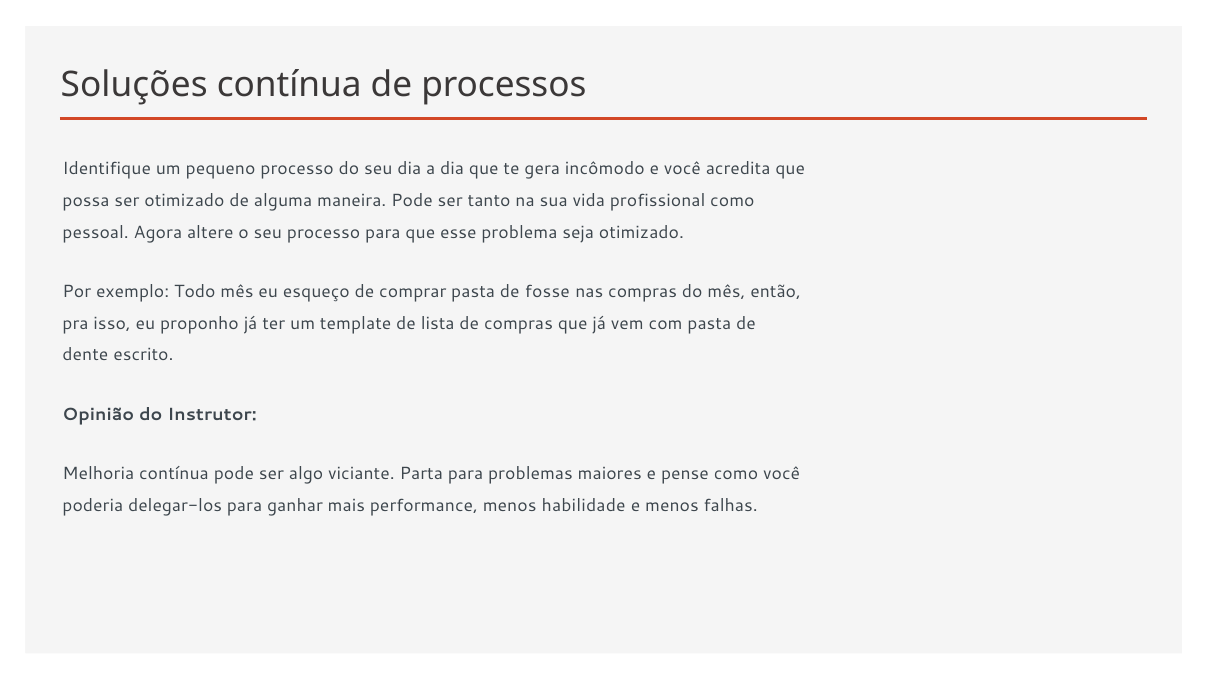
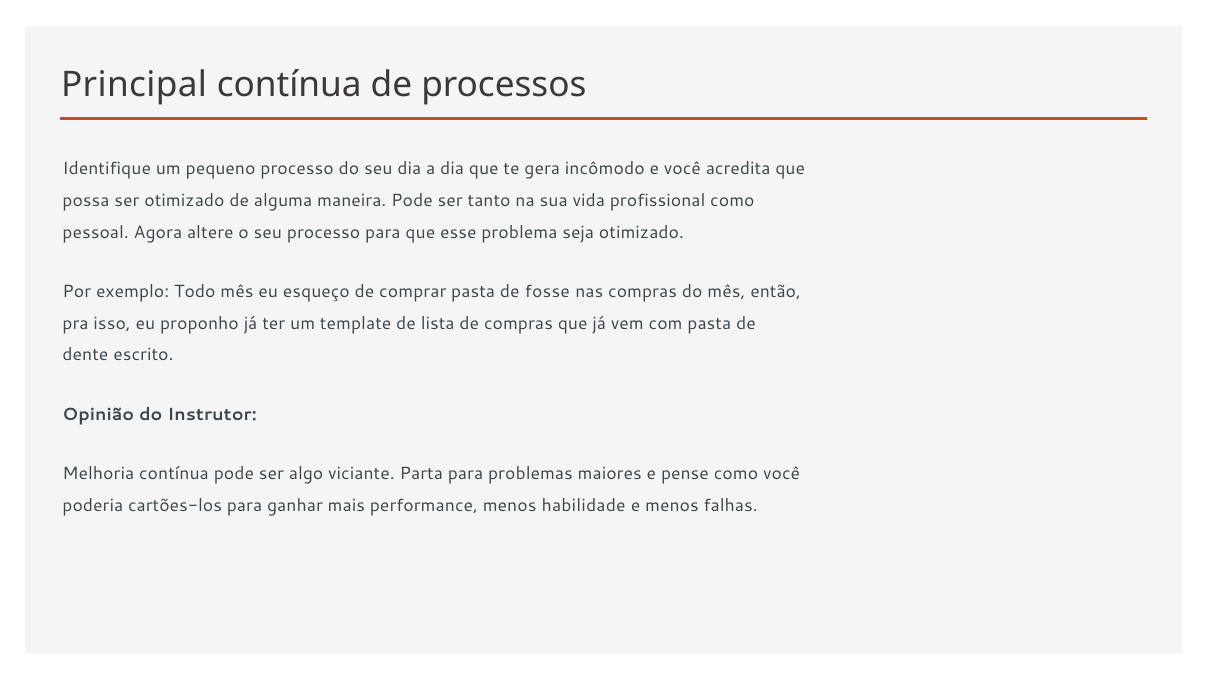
Soluções: Soluções -> Principal (134, 84)
delegar-los: delegar-los -> cartões-los (175, 505)
